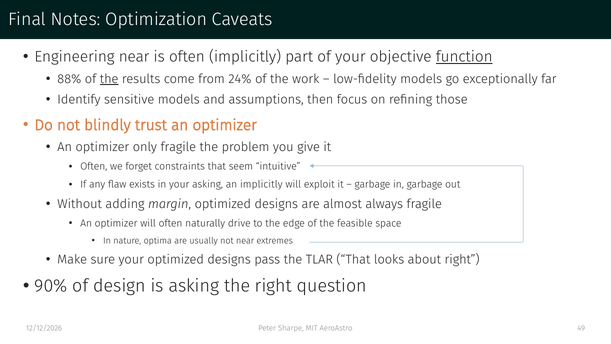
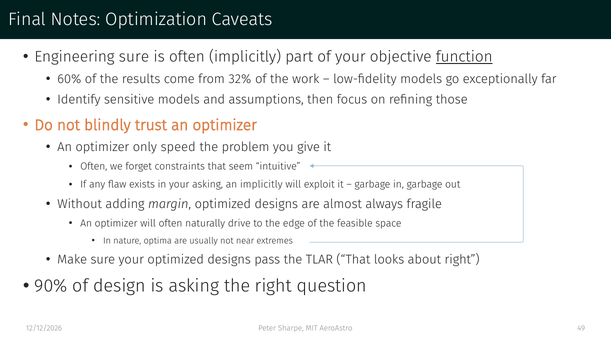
Engineering near: near -> sure (134, 57)
88%: 88% -> 60% (69, 79)
the underline: present -> none (109, 79)
24%: 24% -> 32% (240, 79)
only fragile: fragile -> speed (178, 147)
